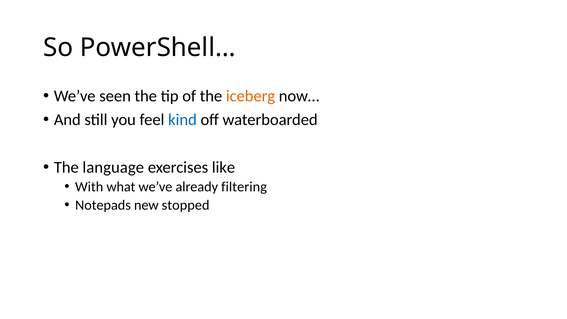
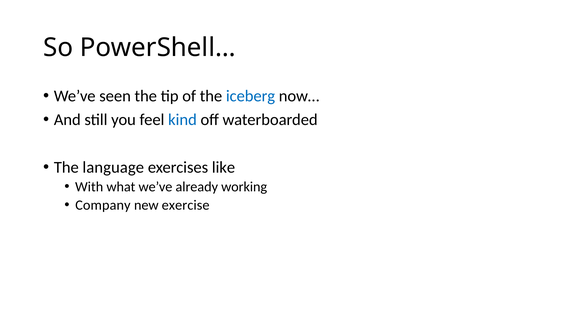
iceberg colour: orange -> blue (251, 96)
filtering: filtering -> working (244, 187)
Notepads: Notepads -> Company (103, 205)
stopped: stopped -> exercise (186, 205)
